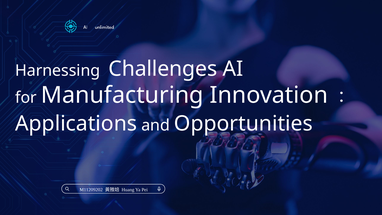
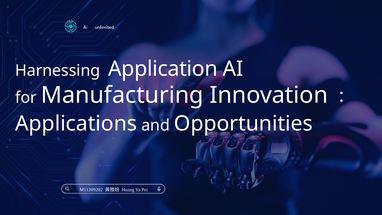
Challenges: Challenges -> Application (163, 69)
